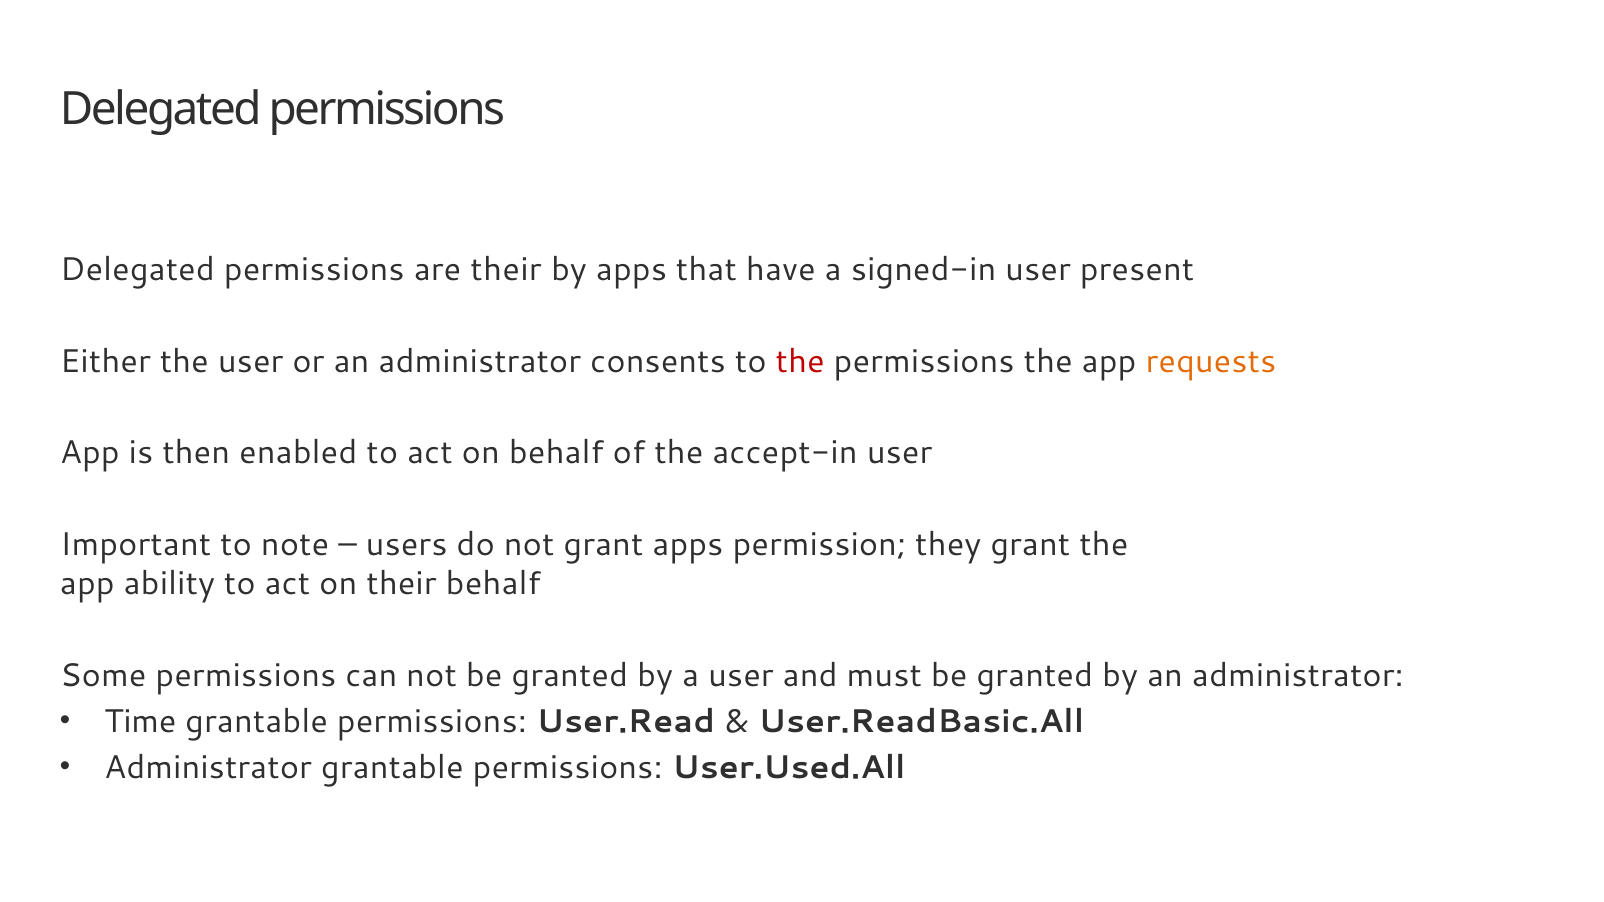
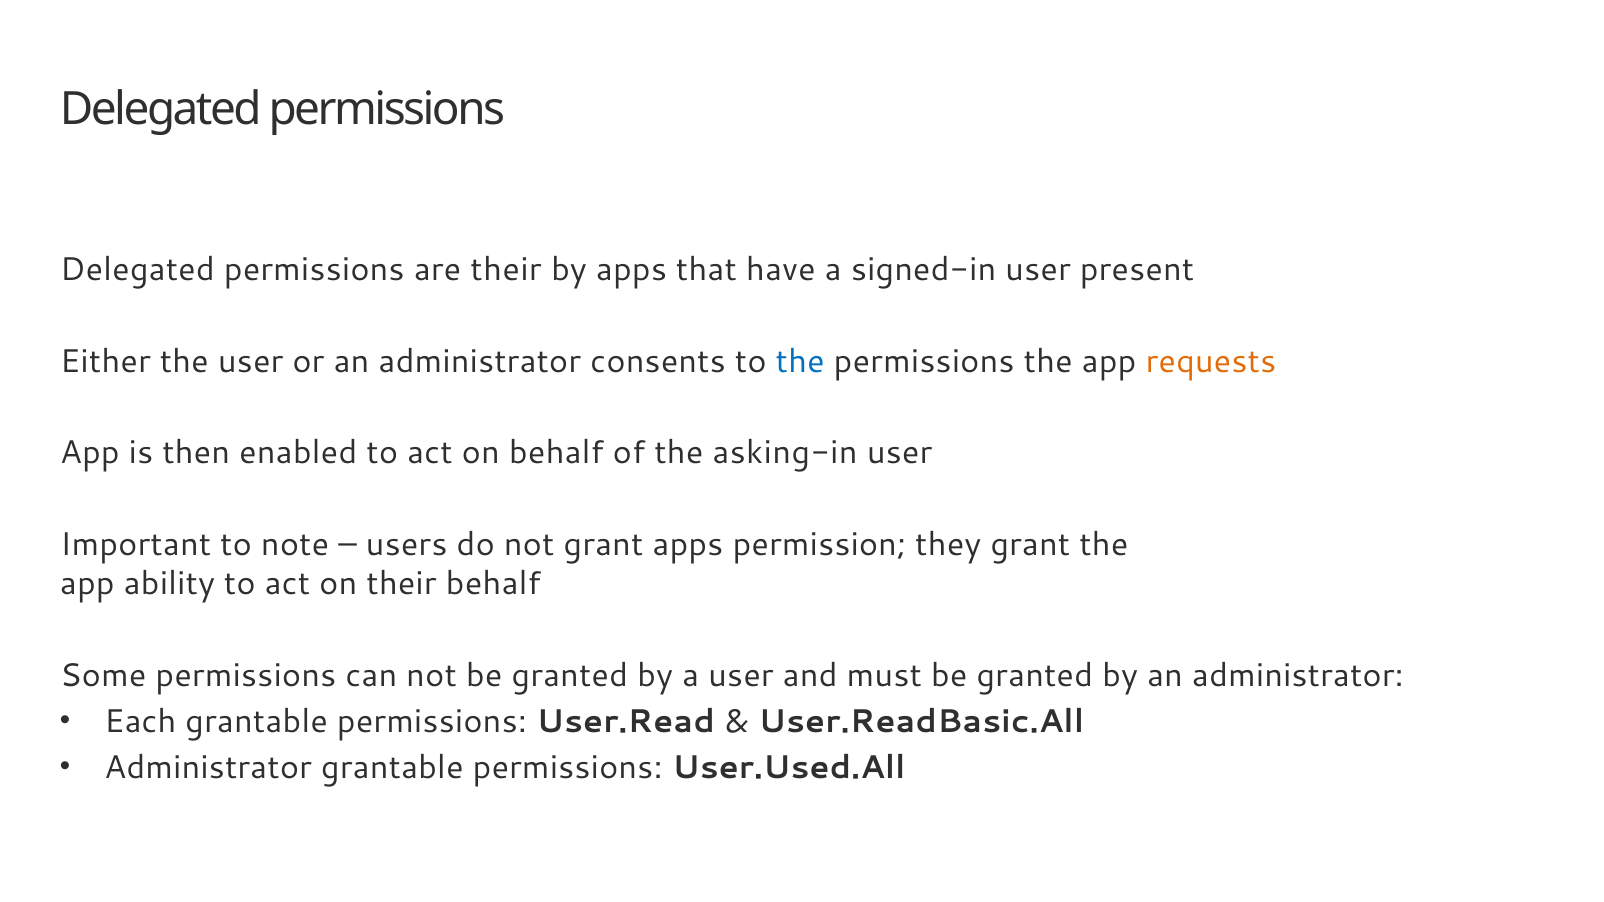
the colour: red -> blue (800, 361)
accept-in: accept-in -> asking-in (785, 453)
Time: Time -> Each (140, 722)
